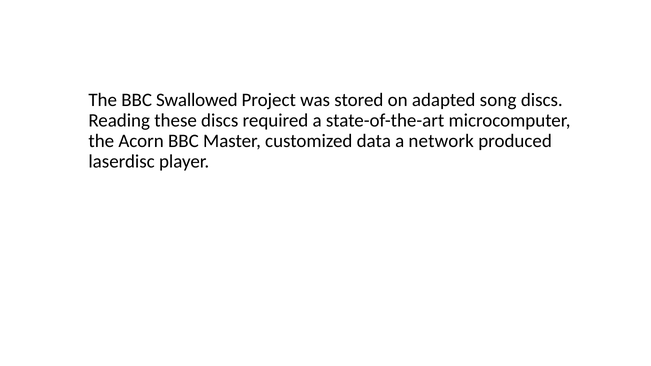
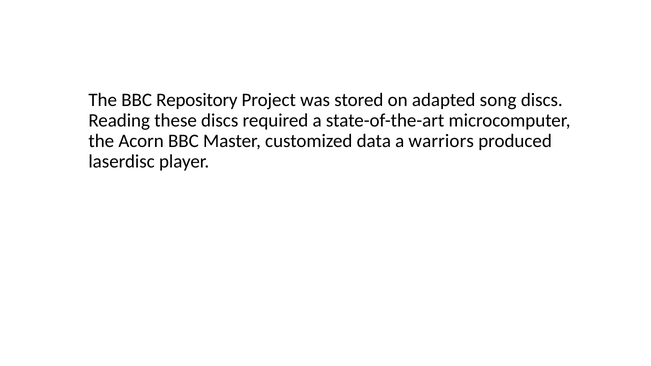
Swallowed: Swallowed -> Repository (197, 100)
network: network -> warriors (441, 141)
